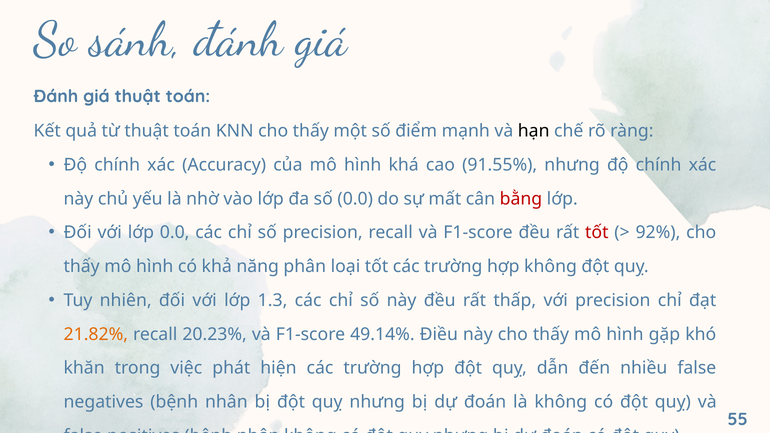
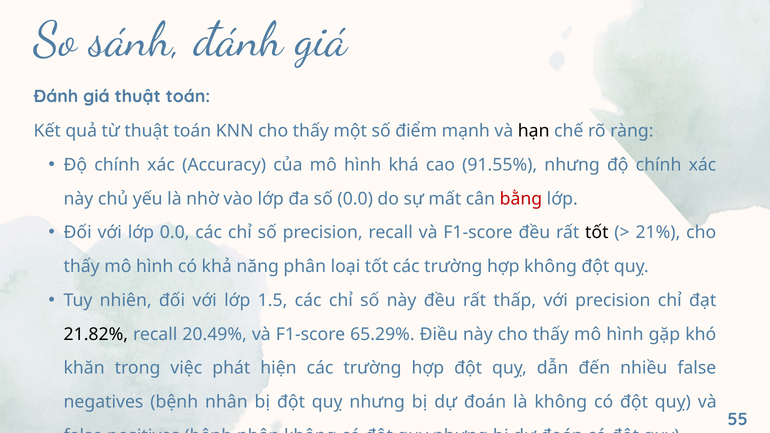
tốt colour: red -> black (597, 233)
92%: 92% -> 21% (658, 233)
1.3: 1.3 -> 1.5 (273, 300)
21.82% colour: orange -> black (96, 334)
20.23%: 20.23% -> 20.49% (215, 334)
49.14%: 49.14% -> 65.29% (382, 334)
